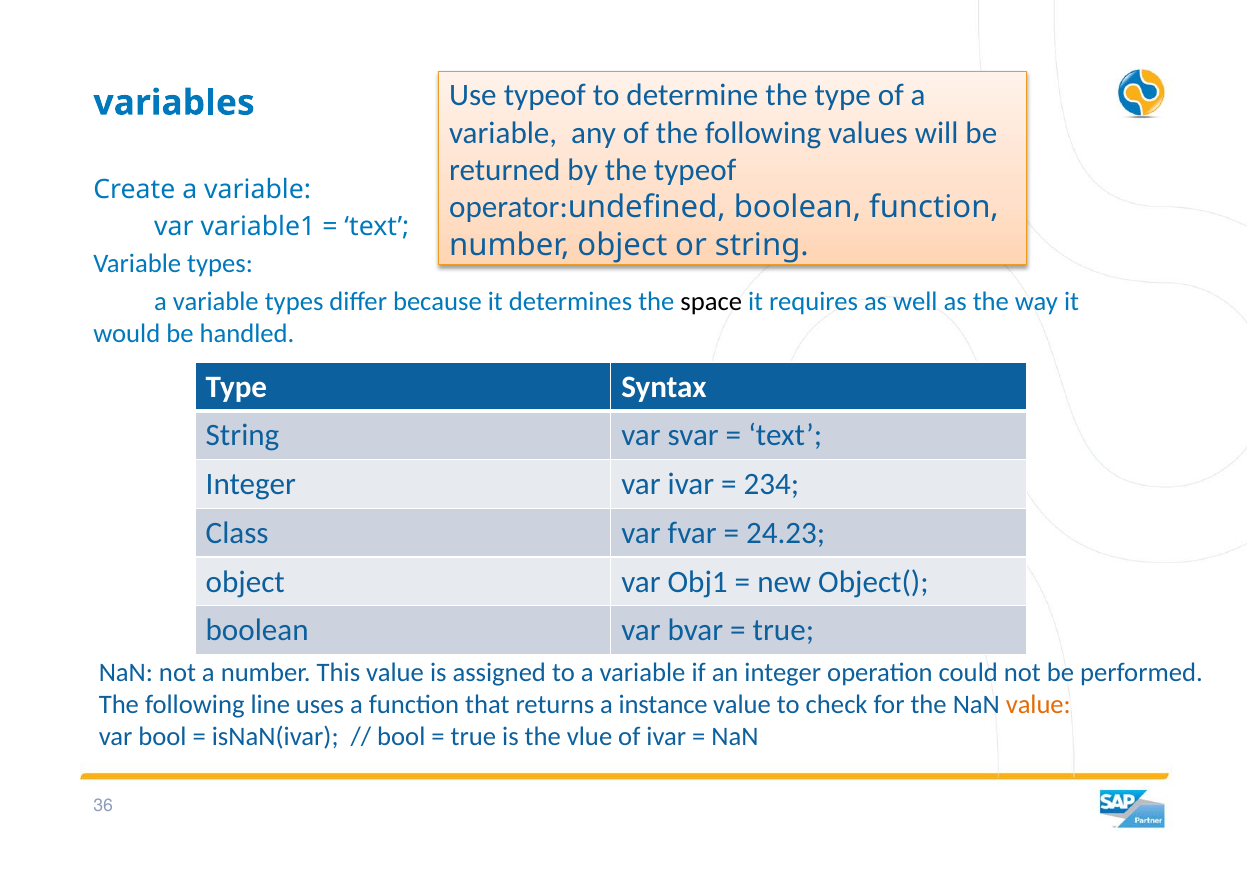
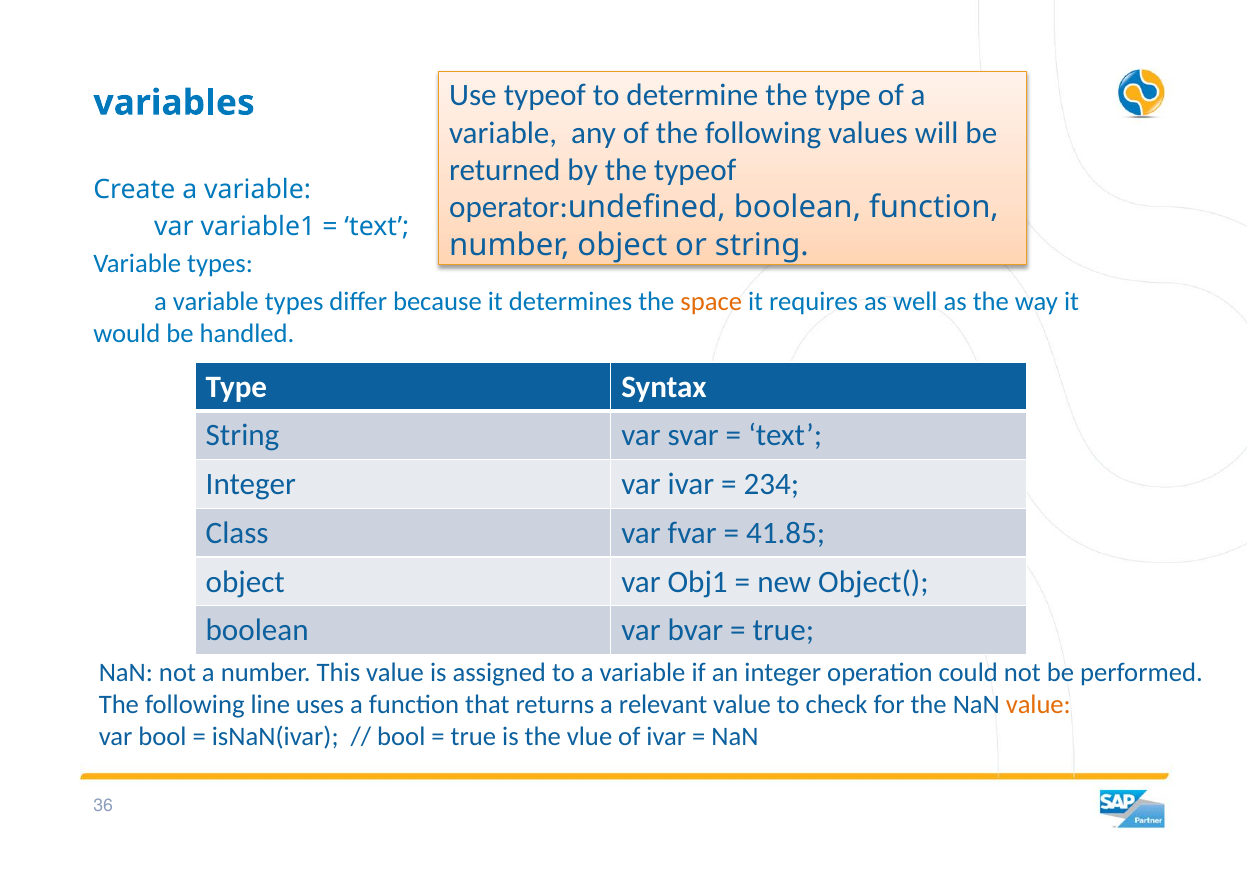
space colour: black -> orange (711, 302)
24.23: 24.23 -> 41.85 (786, 533)
instance: instance -> relevant (663, 705)
